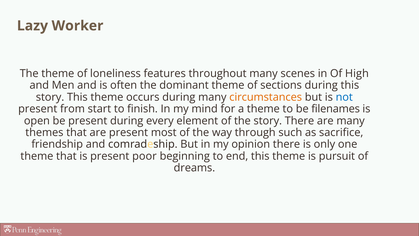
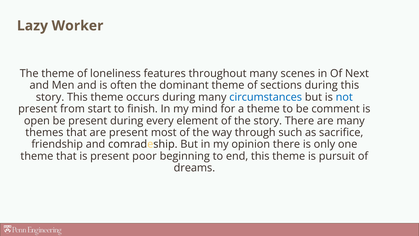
High: High -> Next (357, 74)
circumstances colour: orange -> blue (266, 97)
filenames: filenames -> comment (336, 109)
